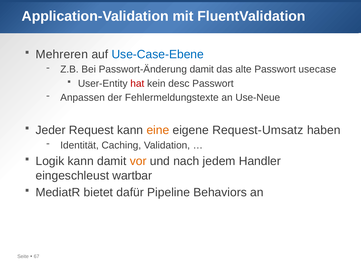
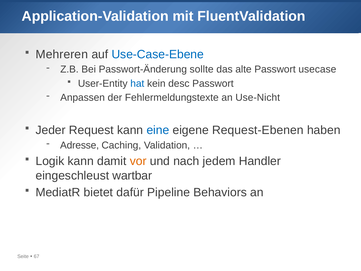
Passwort-Änderung damit: damit -> sollte (202, 69)
hat colour: red -> blue (137, 83)
Use-Neue: Use-Neue -> Use-Nicht (258, 97)
eine colour: orange -> blue (158, 130)
Request-Umsatz: Request-Umsatz -> Request-Ebenen (258, 130)
Identität: Identität -> Adresse (80, 145)
